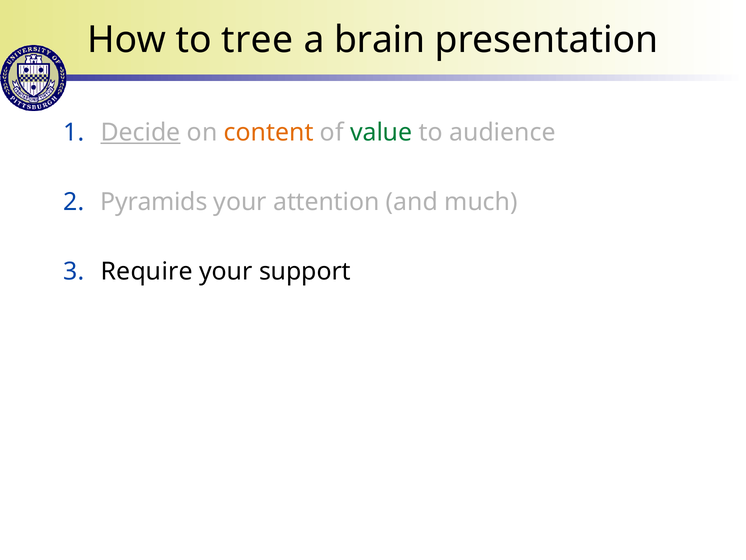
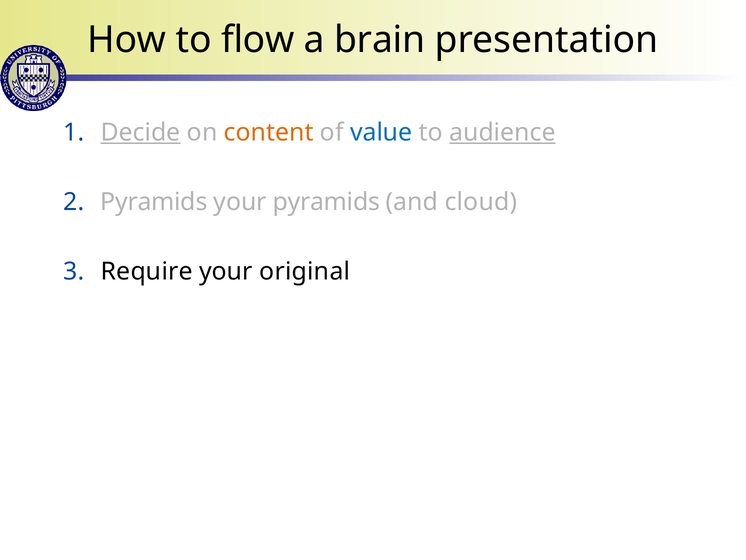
tree: tree -> flow (258, 40)
value colour: green -> blue (381, 132)
audience underline: none -> present (502, 132)
your attention: attention -> pyramids (326, 202)
much: much -> cloud (481, 202)
support: support -> original (305, 272)
